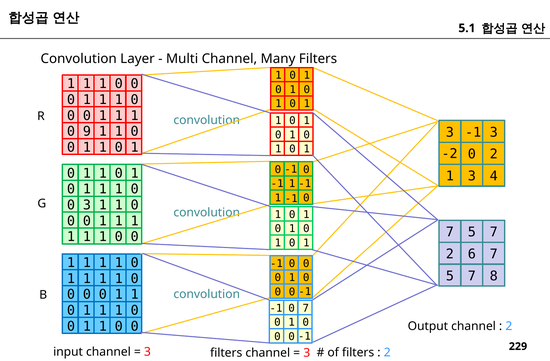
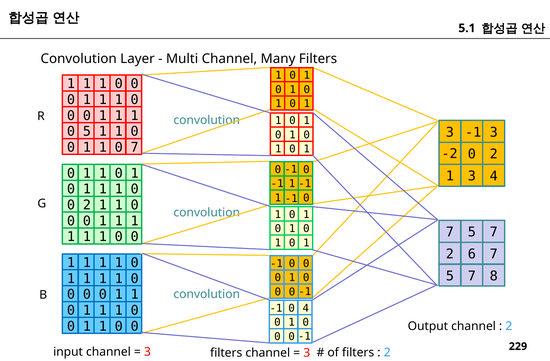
0 9: 9 -> 5 (87, 132)
1: 1 -> 7 (135, 148)
3: 3 -> 2 (87, 205)
0 7: 7 -> 4 (306, 308)
